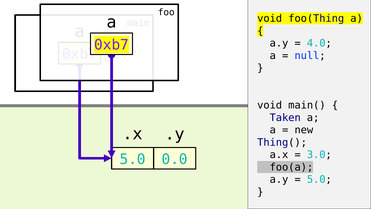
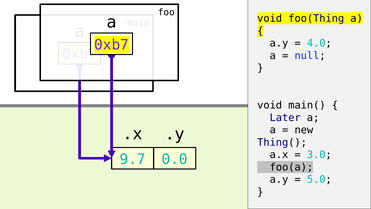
Taken: Taken -> Later (285, 117)
5.0: 5.0 -> 9.7 (133, 159)
